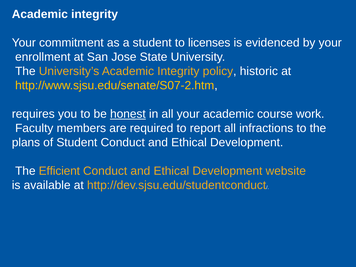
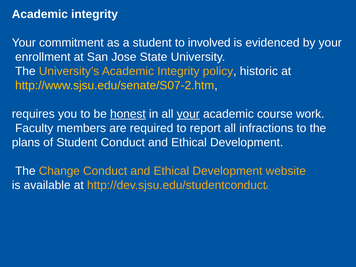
licenses: licenses -> involved (209, 43)
your underline: none -> present (188, 114)
Efficient: Efficient -> Change (59, 171)
